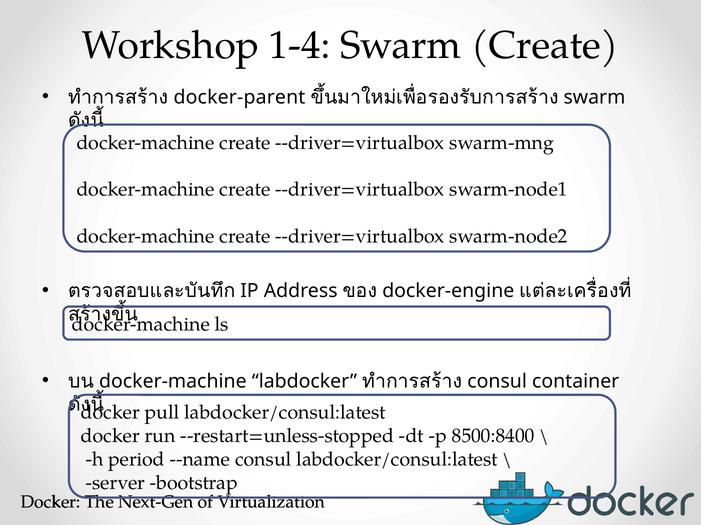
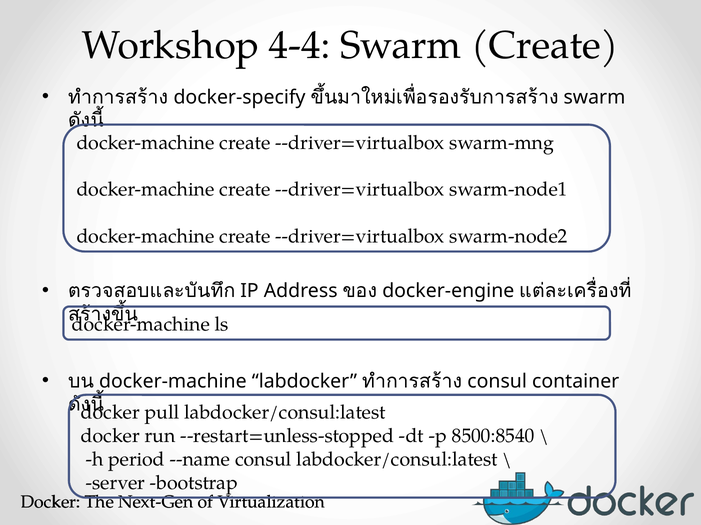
1-4: 1-4 -> 4-4 (300, 45)
docker-parent: docker-parent -> docker-specify (240, 97)
8500:8400: 8500:8400 -> 8500:8540 (493, 437)
